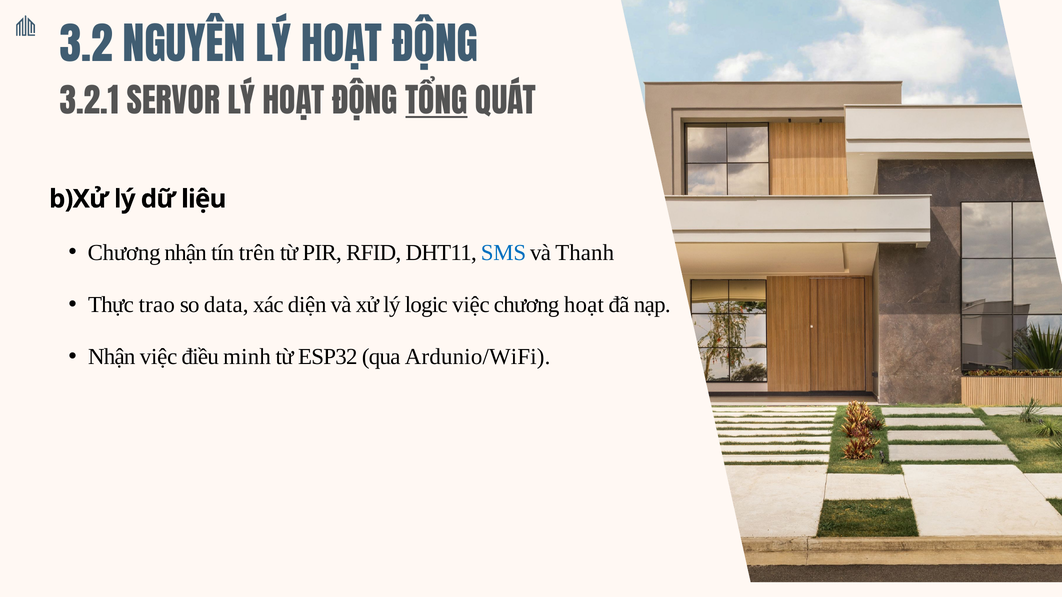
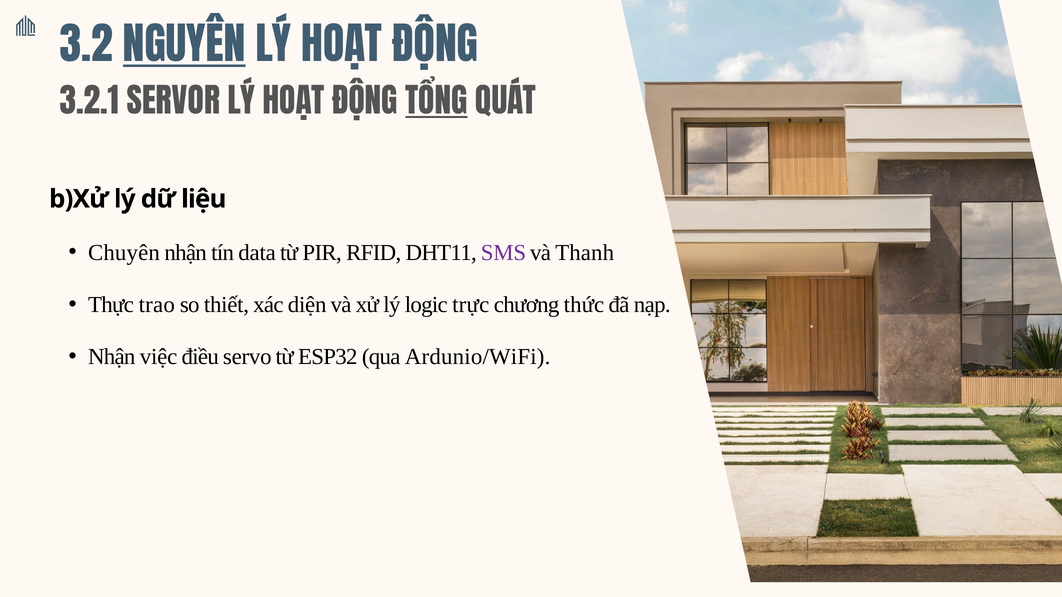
NGUYÊN underline: none -> present (184, 47)
Chương: Chương -> Chuyên (124, 253)
trên: trên -> data (257, 253)
SMS colour: blue -> purple (504, 253)
data: data -> thiết (226, 305)
logic việc: việc -> trực (471, 305)
chương hoạt: hoạt -> thức (584, 305)
minh: minh -> servo (247, 357)
